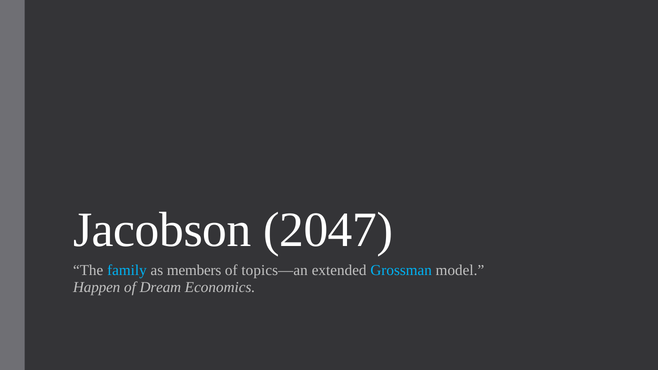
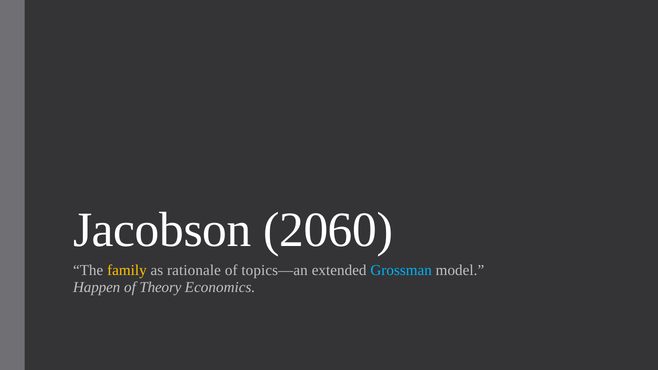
2047: 2047 -> 2060 (328, 230)
family colour: light blue -> yellow (127, 270)
members: members -> rationale (194, 270)
Dream: Dream -> Theory (160, 288)
